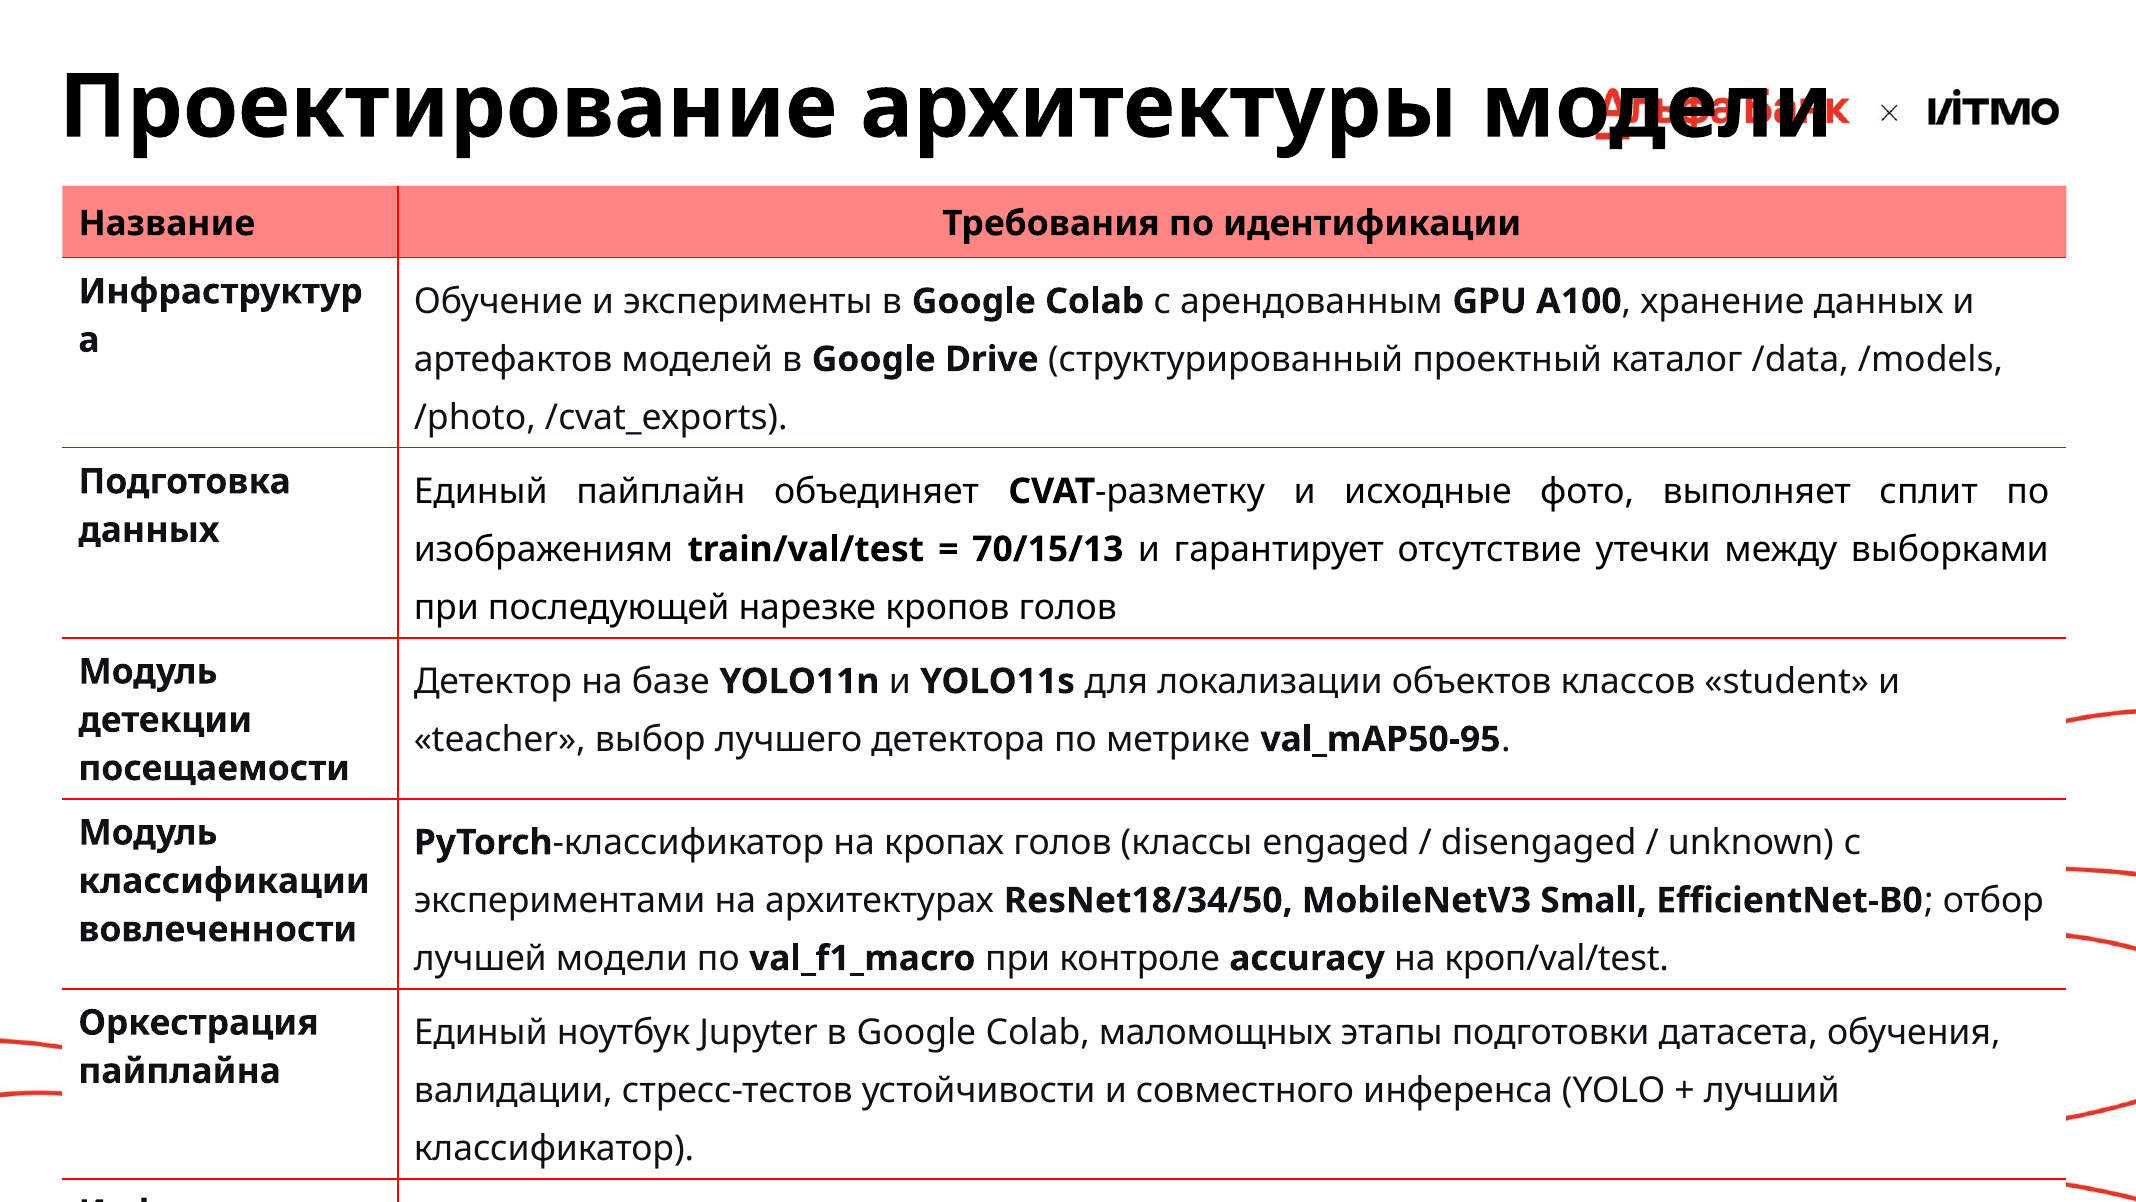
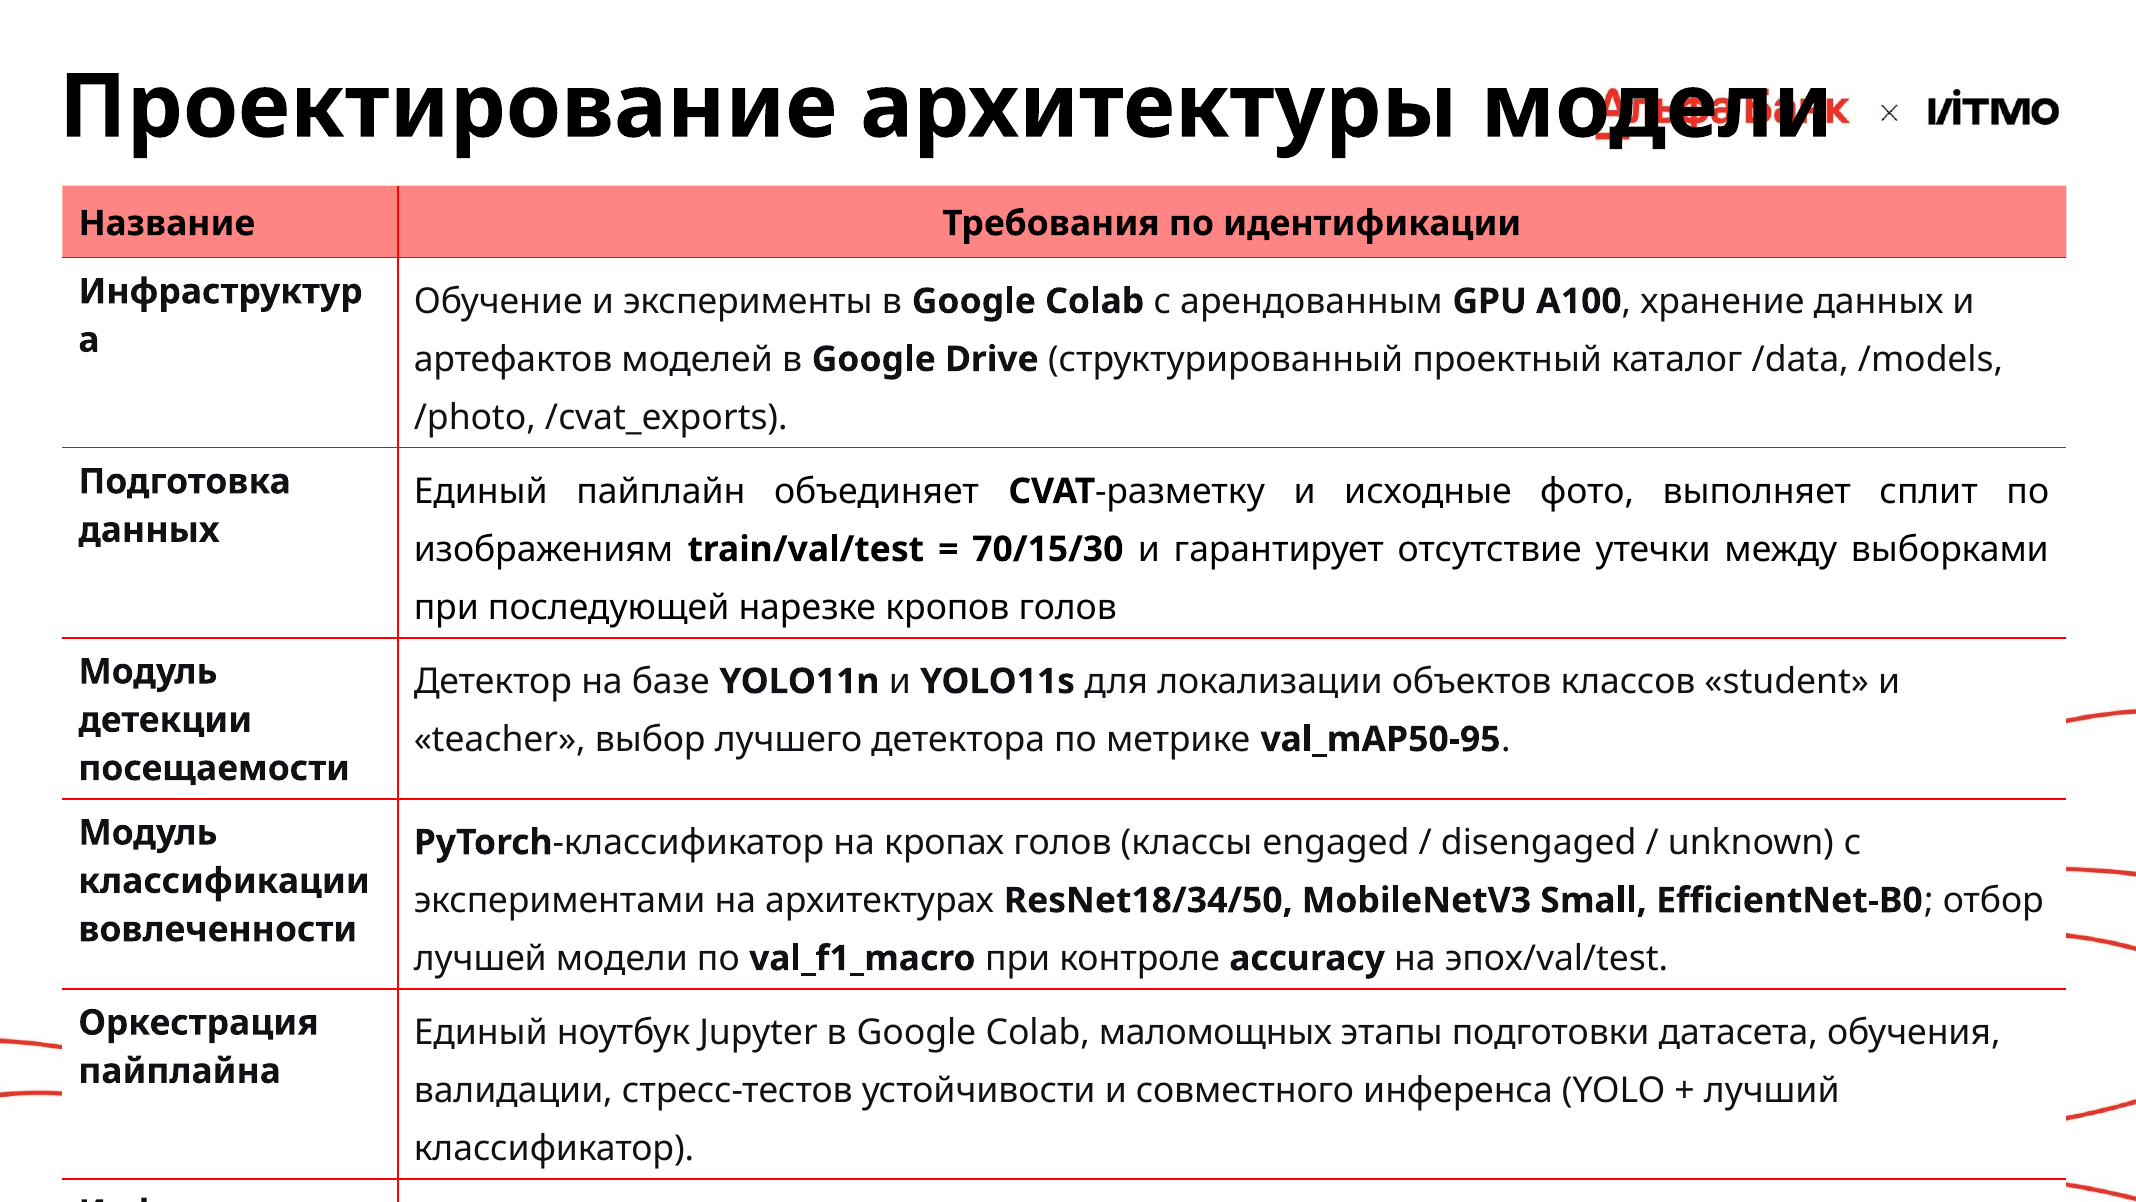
70/15/13: 70/15/13 -> 70/15/30 (1048, 549)
кроп/val/test: кроп/val/test -> эпох/val/test (1556, 958)
